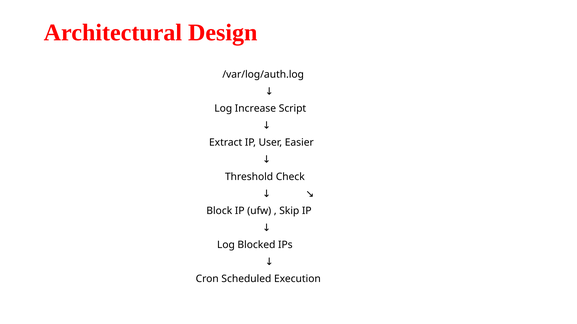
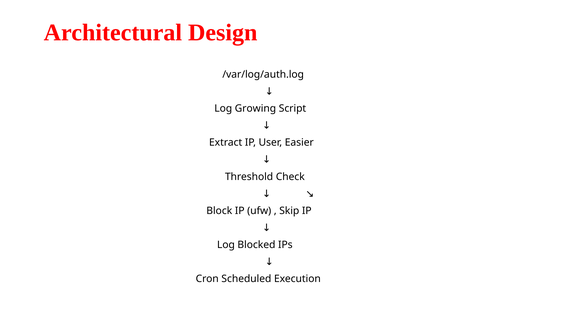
Increase: Increase -> Growing (255, 109)
